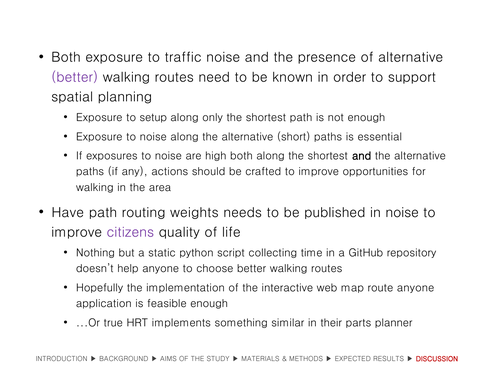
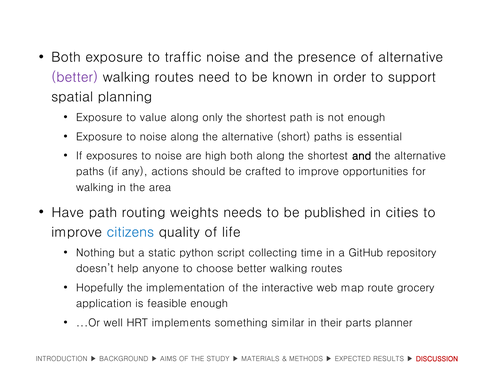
setup: setup -> value (153, 118)
in noise: noise -> cities (402, 213)
citizens colour: purple -> blue (130, 233)
route anyone: anyone -> grocery (416, 288)
true: true -> well (113, 323)
